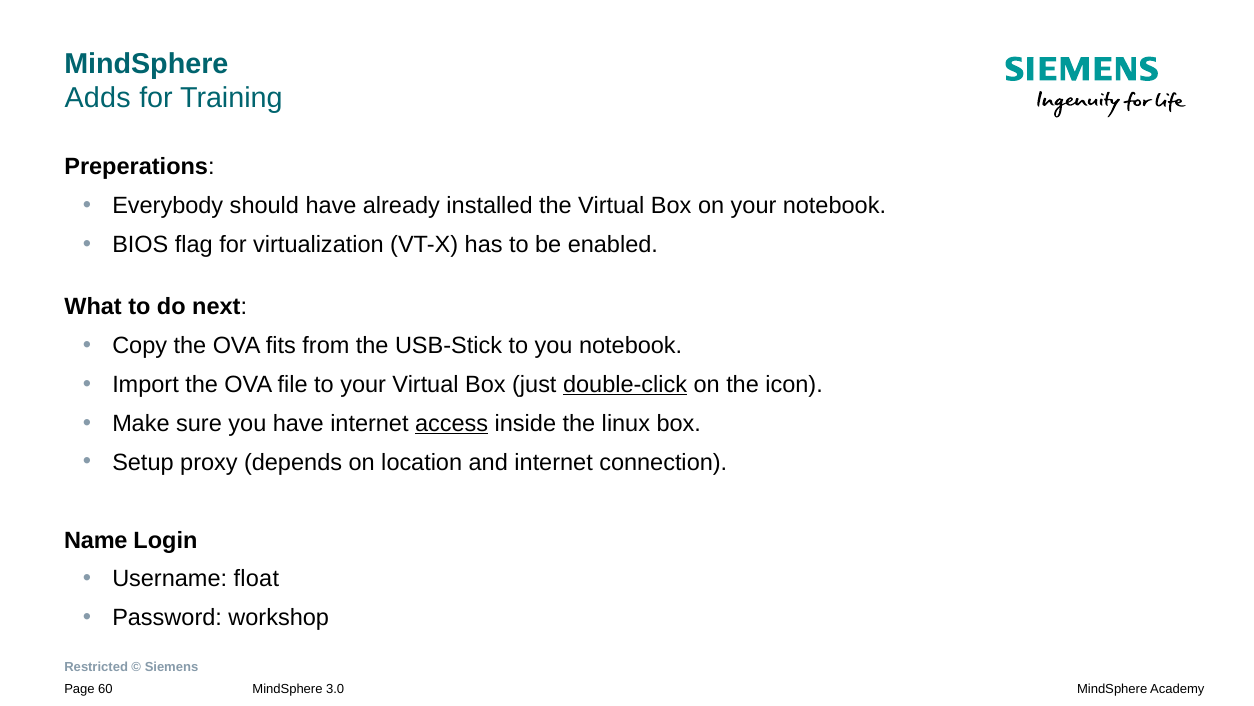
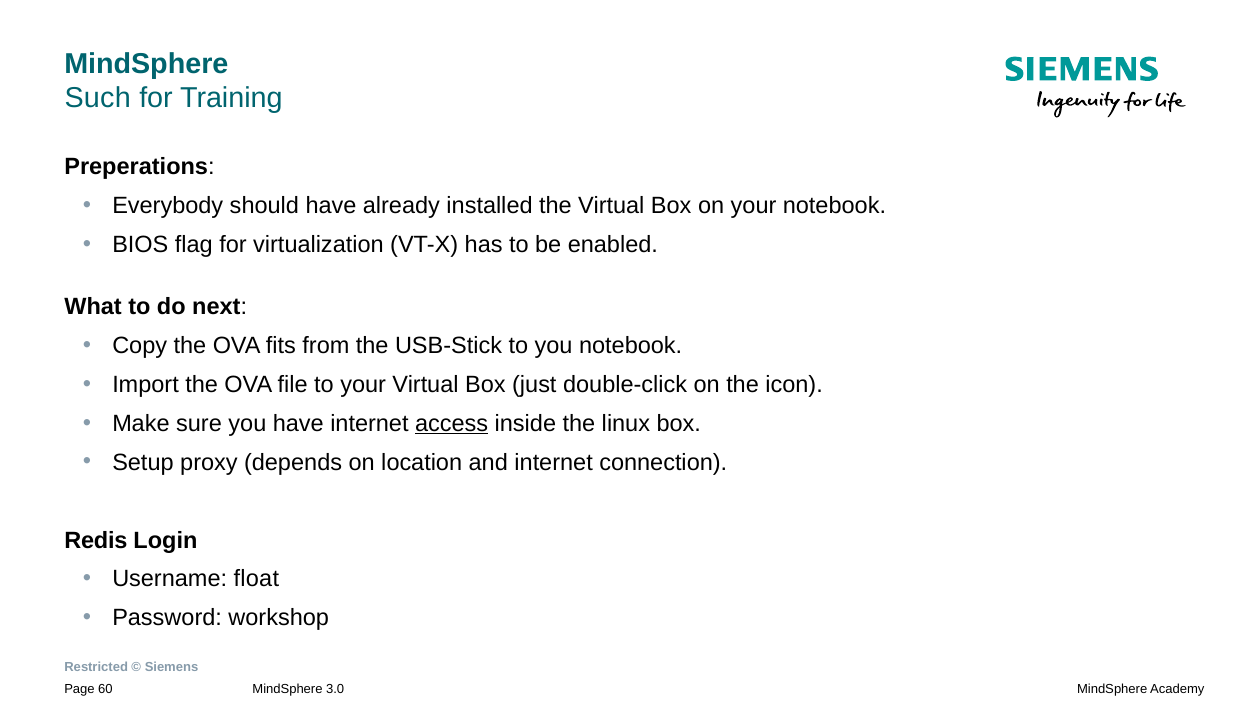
Adds: Adds -> Such (98, 98)
double-click underline: present -> none (625, 384)
Name: Name -> Redis (96, 540)
